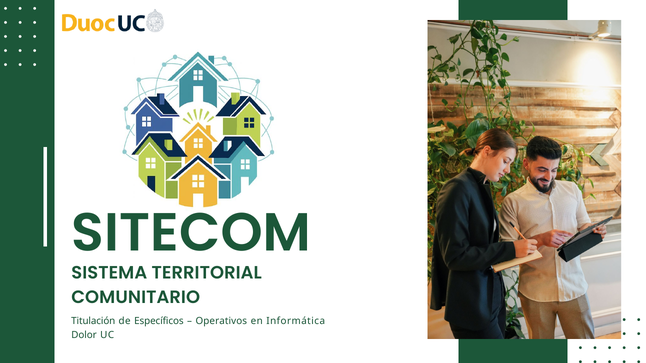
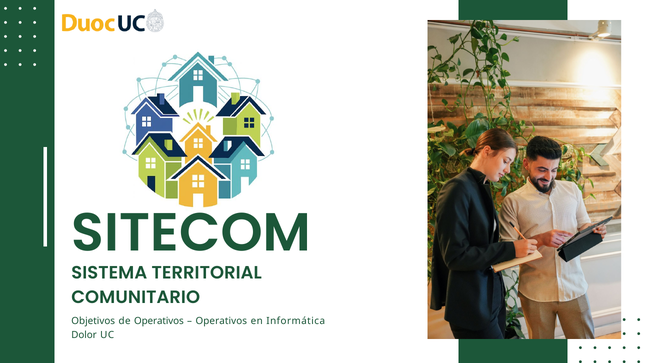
Titulación: Titulación -> Objetivos (93, 321)
de Específicos: Específicos -> Operativos (159, 321)
